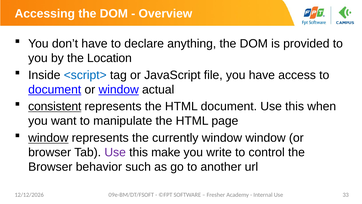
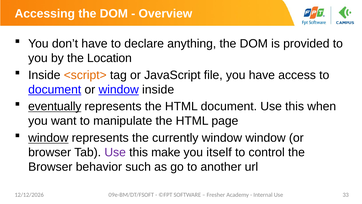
<script> colour: blue -> orange (85, 75)
window actual: actual -> inside (158, 89)
consistent: consistent -> eventually (55, 106)
write: write -> itself (219, 152)
